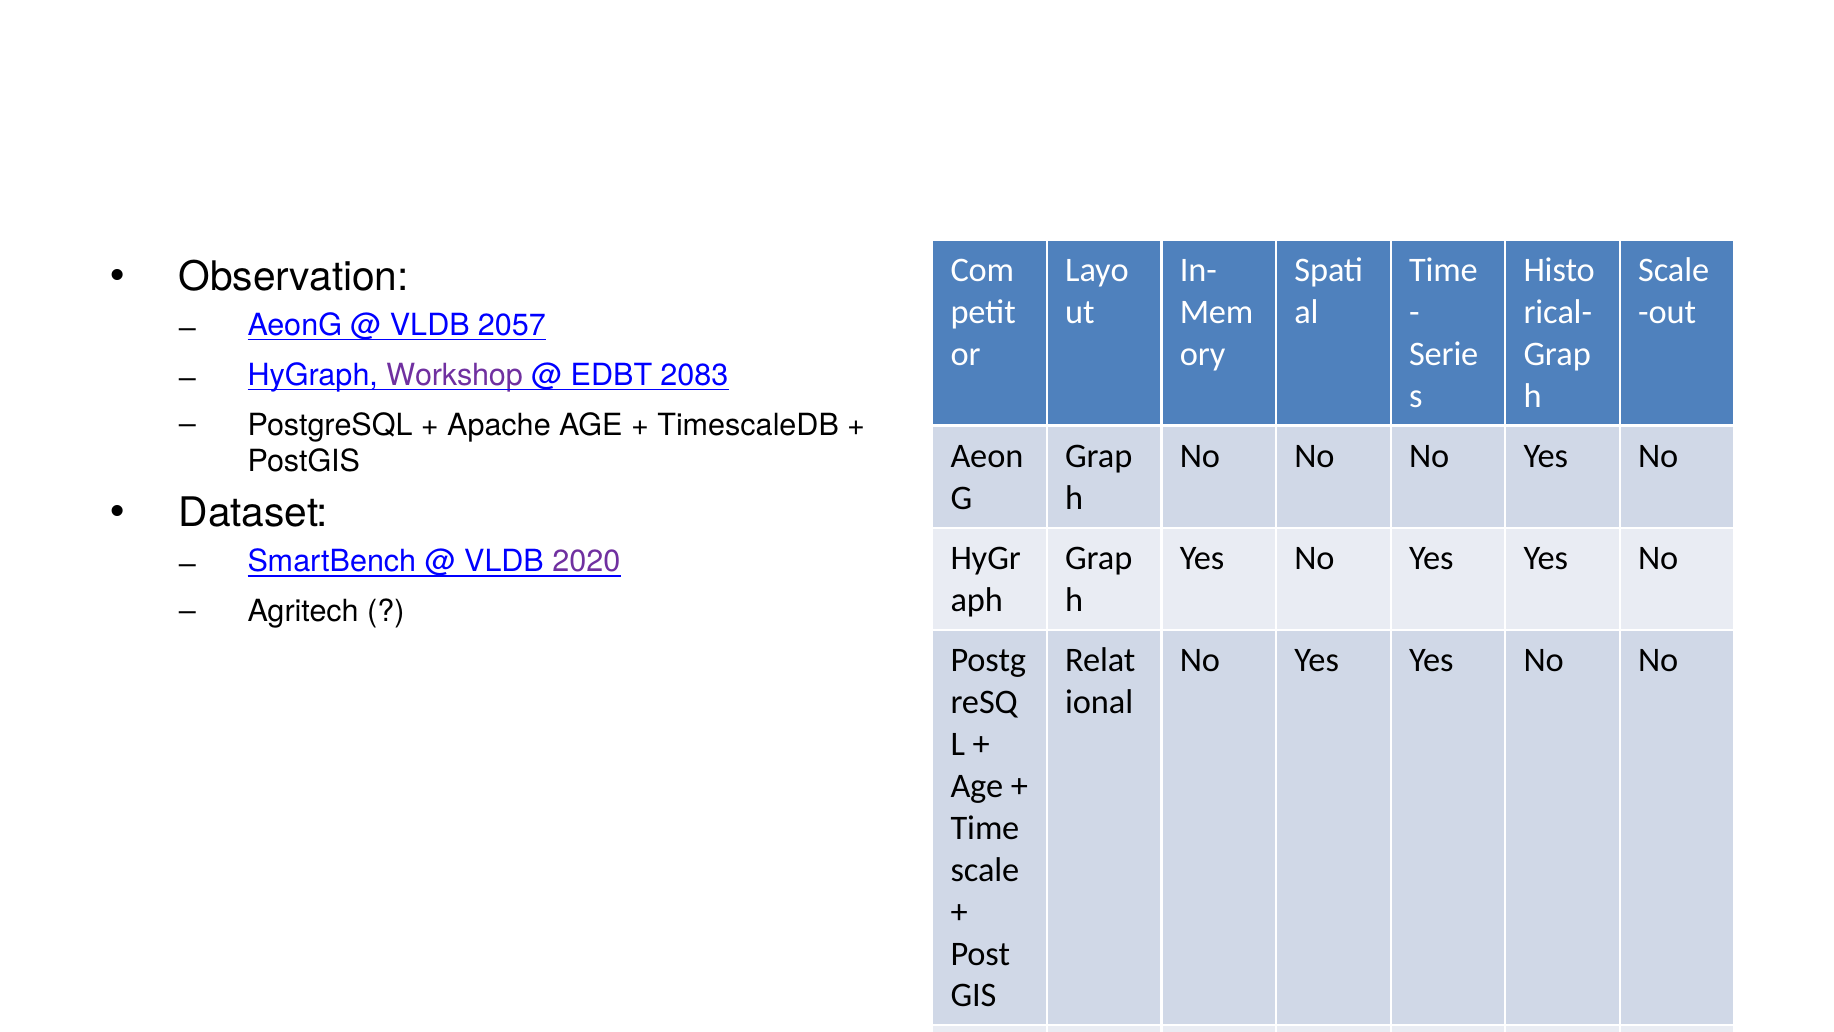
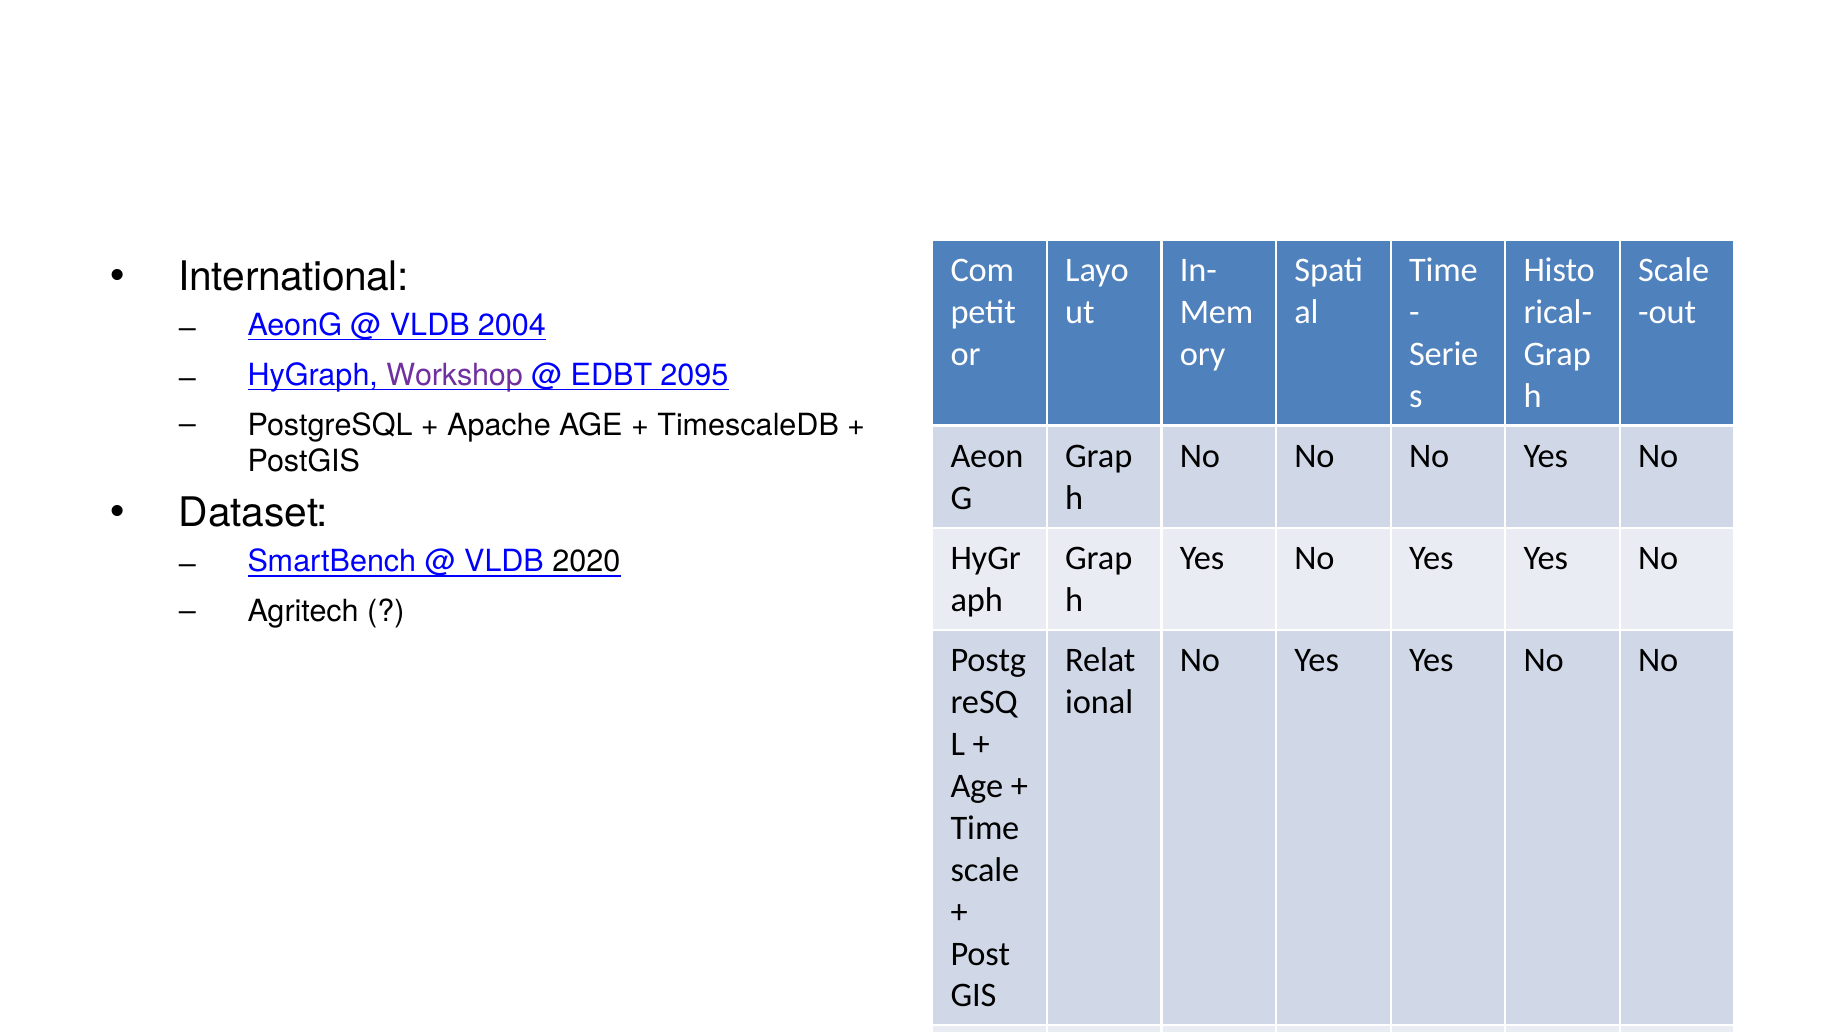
Observation: Observation -> International (294, 277)
2057: 2057 -> 2004 (512, 325)
2083: 2083 -> 2095 (694, 375)
2020 colour: purple -> black (586, 562)
